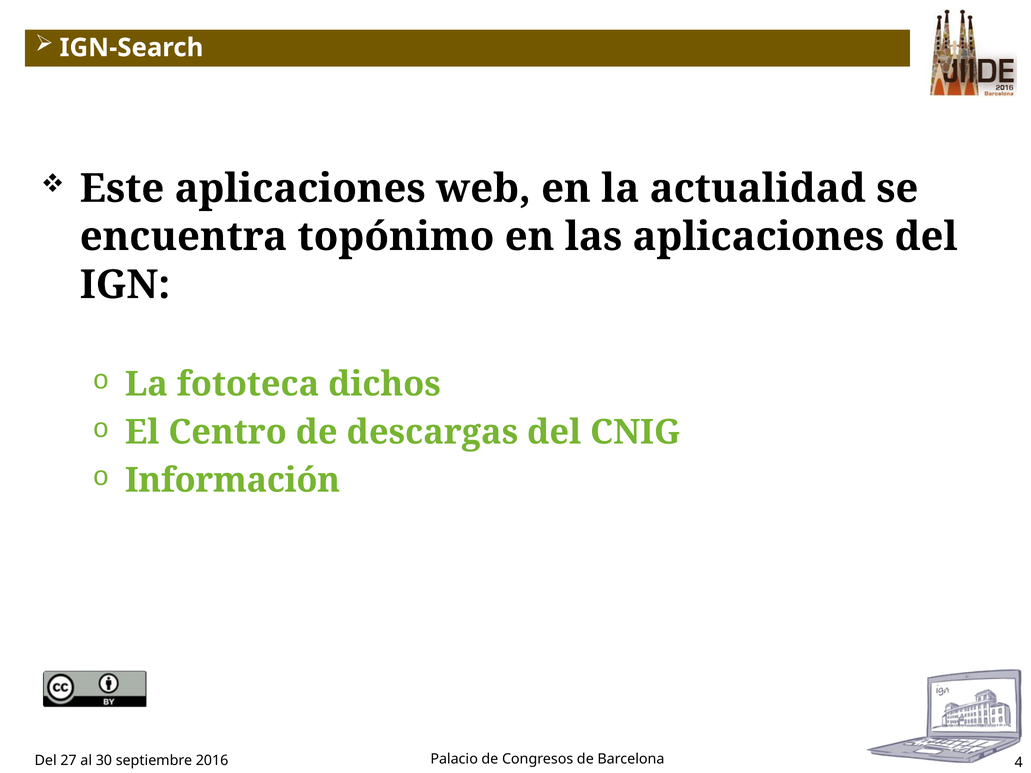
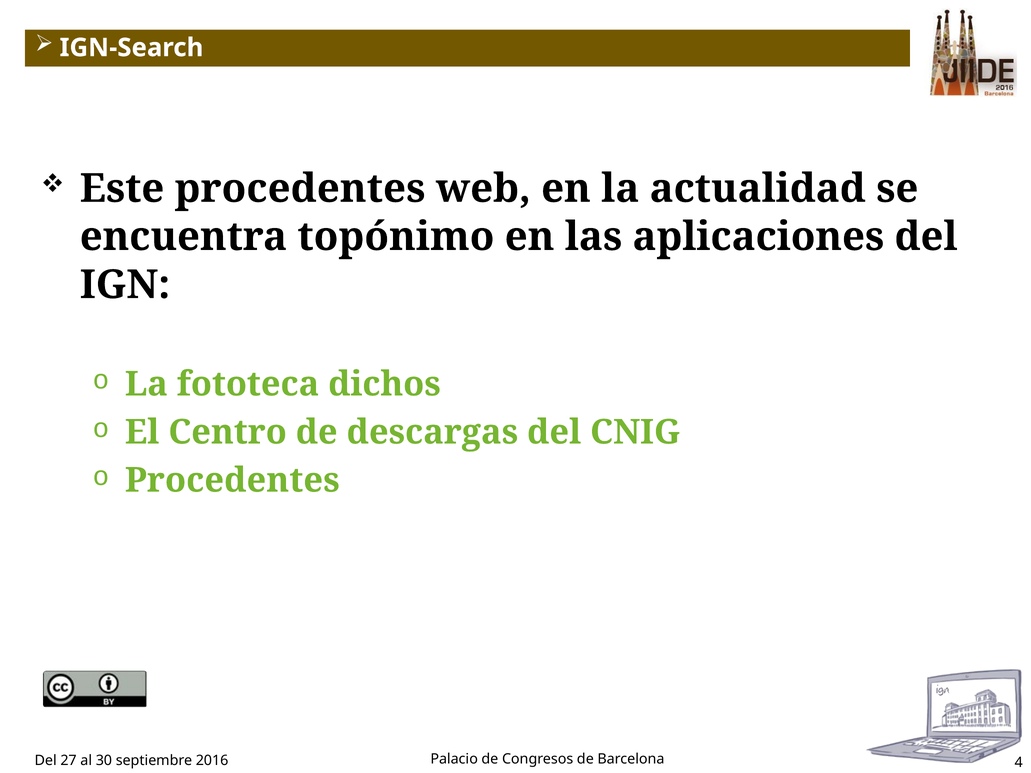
Este aplicaciones: aplicaciones -> procedentes (300, 189)
Información: Información -> Procedentes (232, 480)
